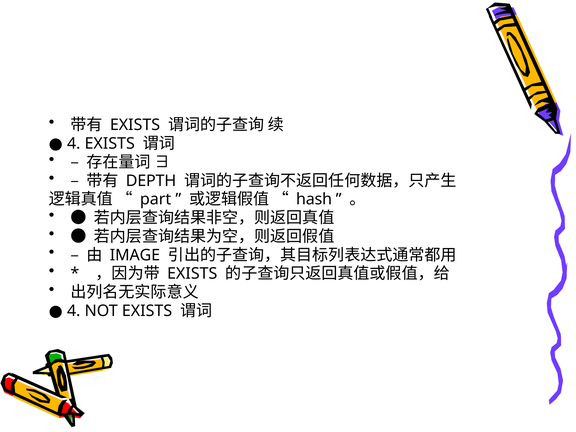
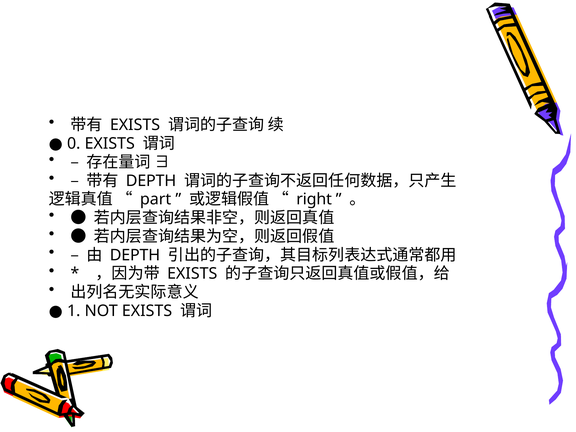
4: 4 -> 0 (74, 144)
hash: hash -> right (314, 199)
IMAGE: IMAGE -> DEPTH (135, 255)
4: 4 -> 1 (74, 311)
